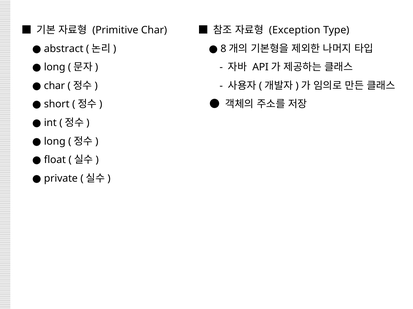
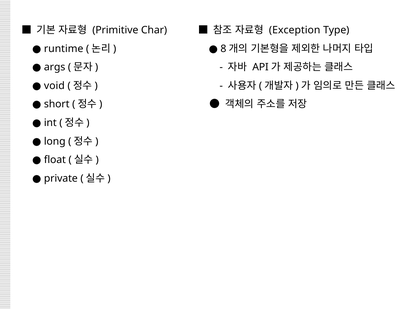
abstract: abstract -> runtime (64, 49)
long: long -> args (55, 67)
char: char -> void (54, 86)
